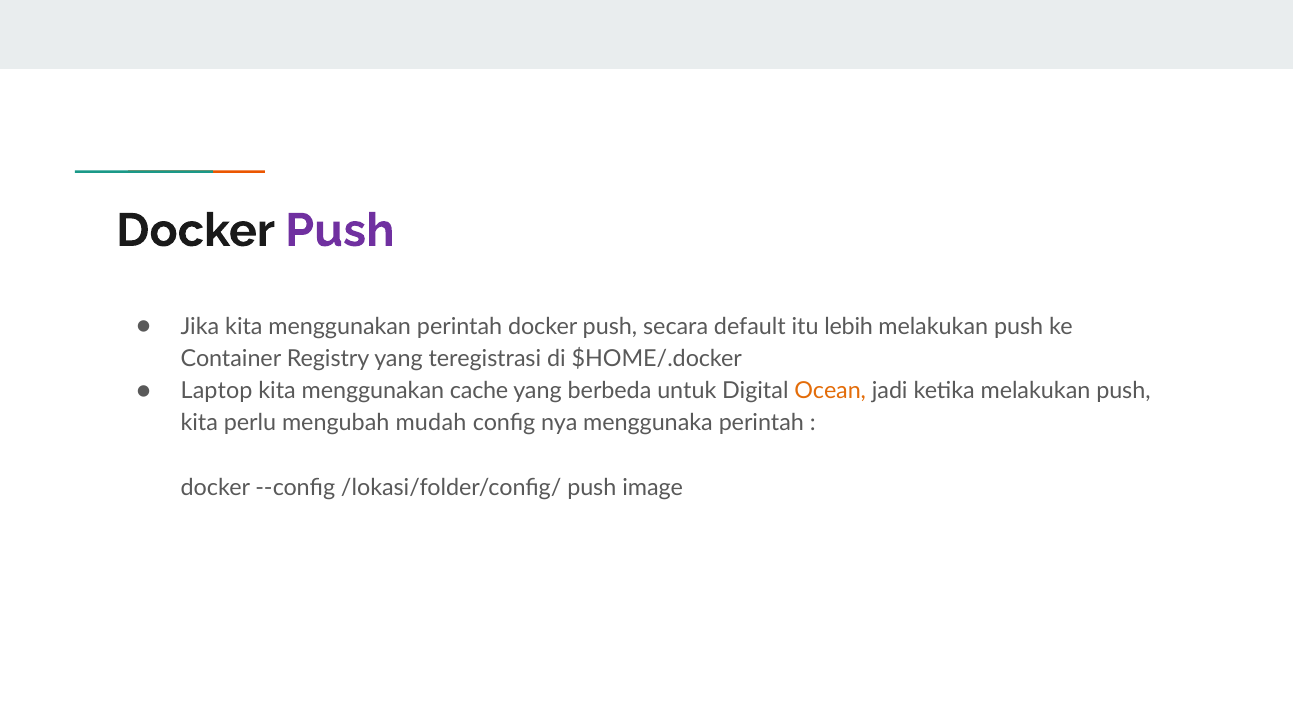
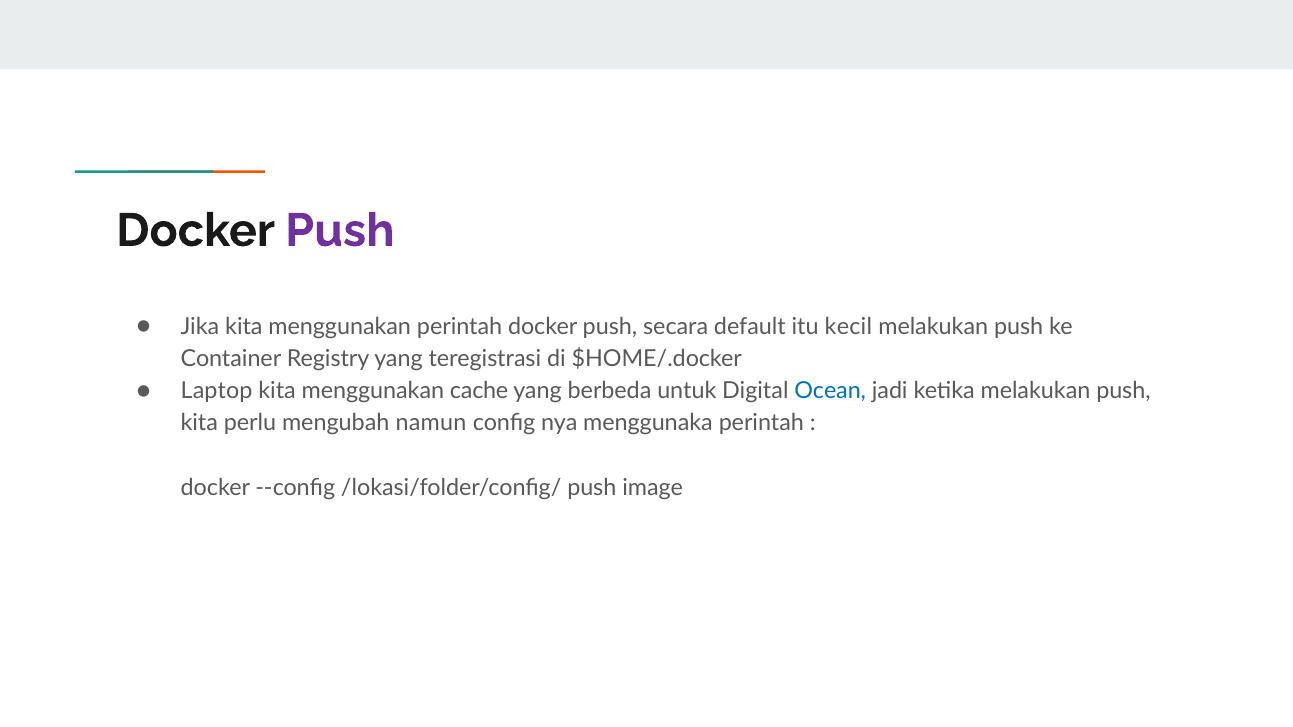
lebih: lebih -> kecil (848, 327)
Ocean colour: orange -> blue (830, 391)
mudah: mudah -> namun (431, 423)
